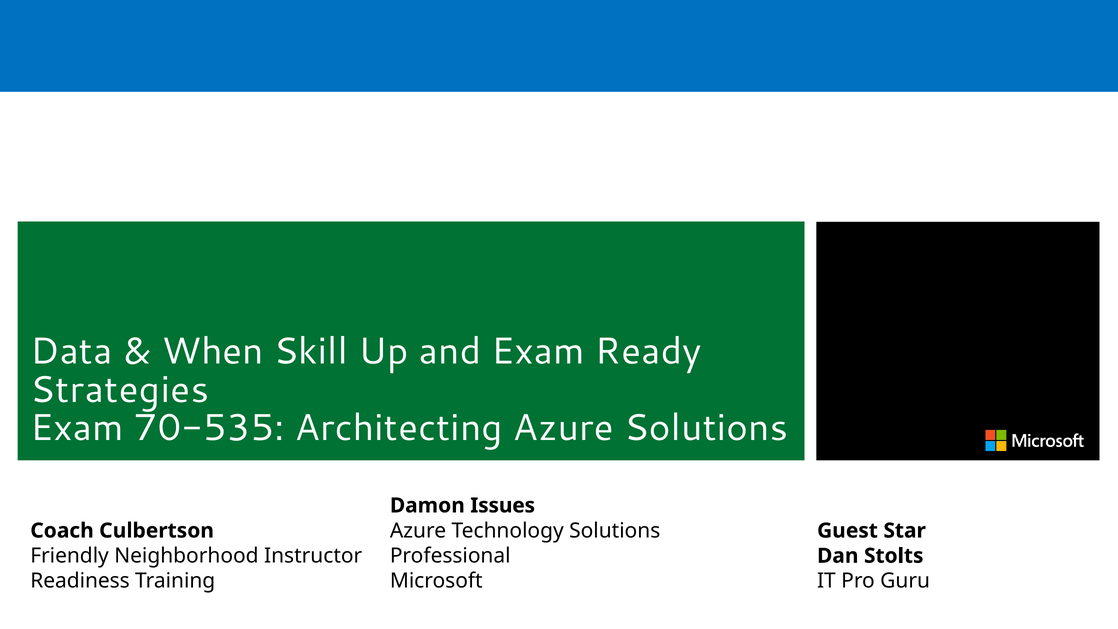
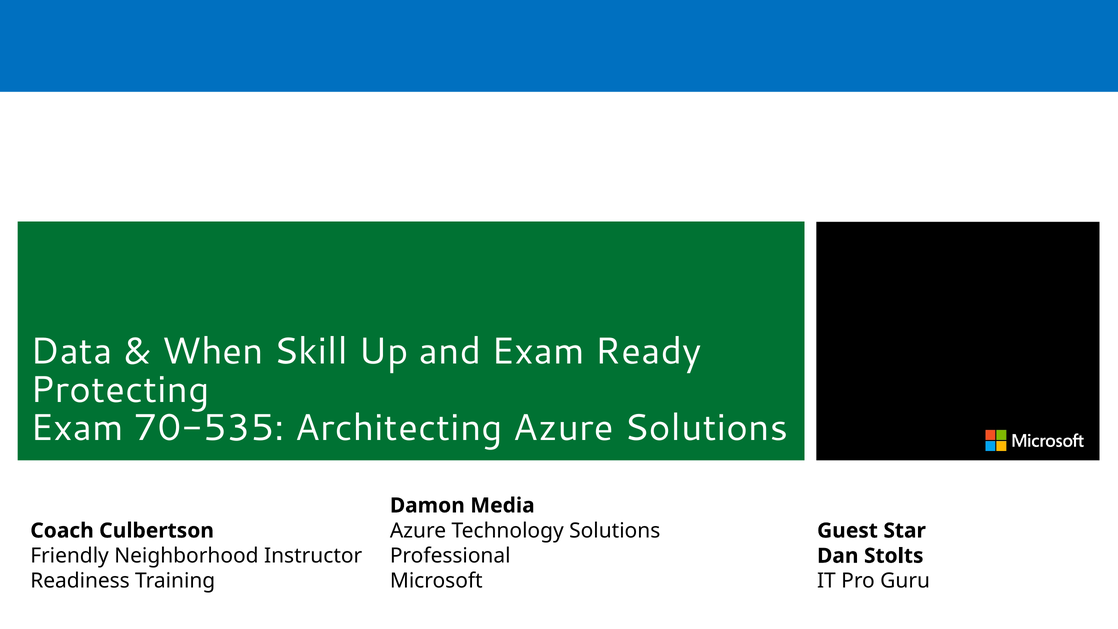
Strategies: Strategies -> Protecting (120, 390)
Issues: Issues -> Media (503, 505)
